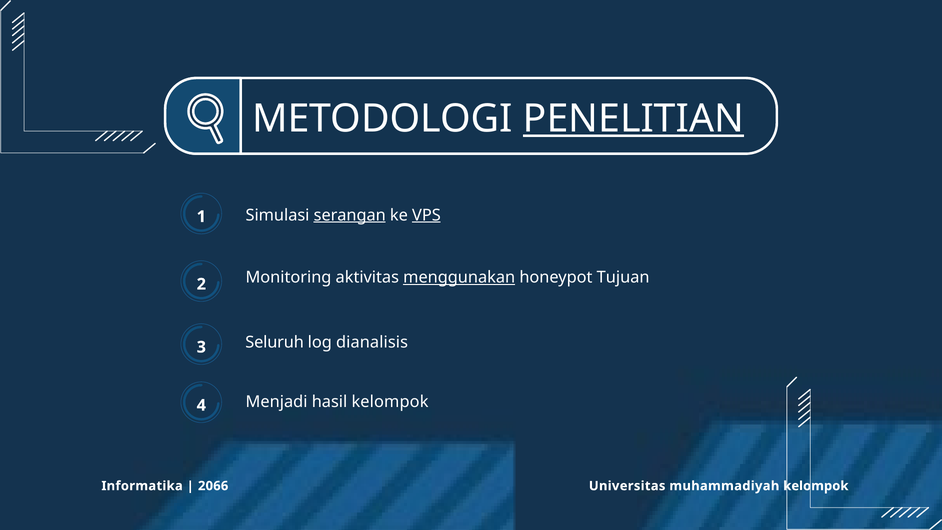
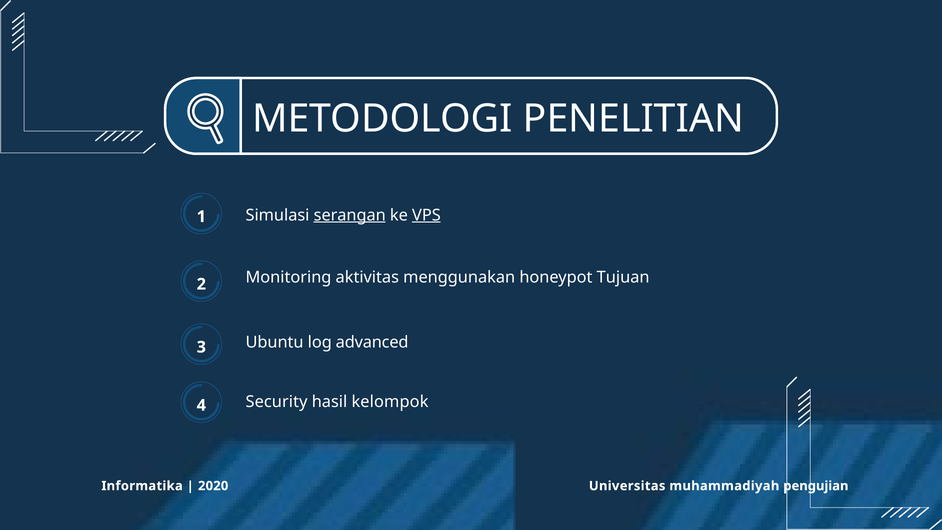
PENELITIAN underline: present -> none (633, 119)
menggunakan underline: present -> none (459, 277)
Seluruh: Seluruh -> Ubuntu (275, 342)
dianalisis: dianalisis -> advanced (372, 342)
Menjadi: Menjadi -> Security (277, 402)
2066: 2066 -> 2020 (213, 486)
muhammadiyah kelompok: kelompok -> pengujian (816, 486)
